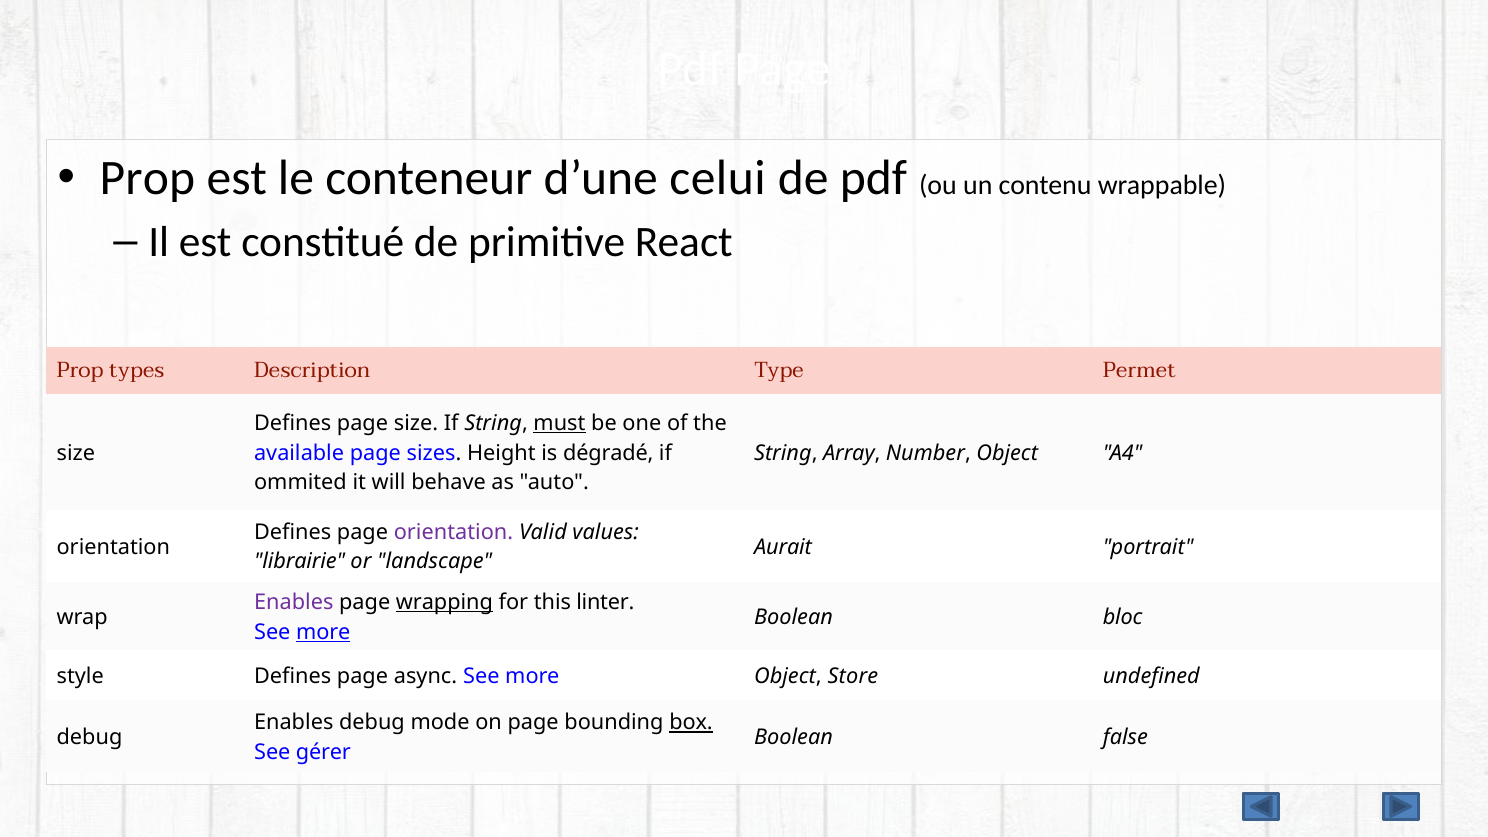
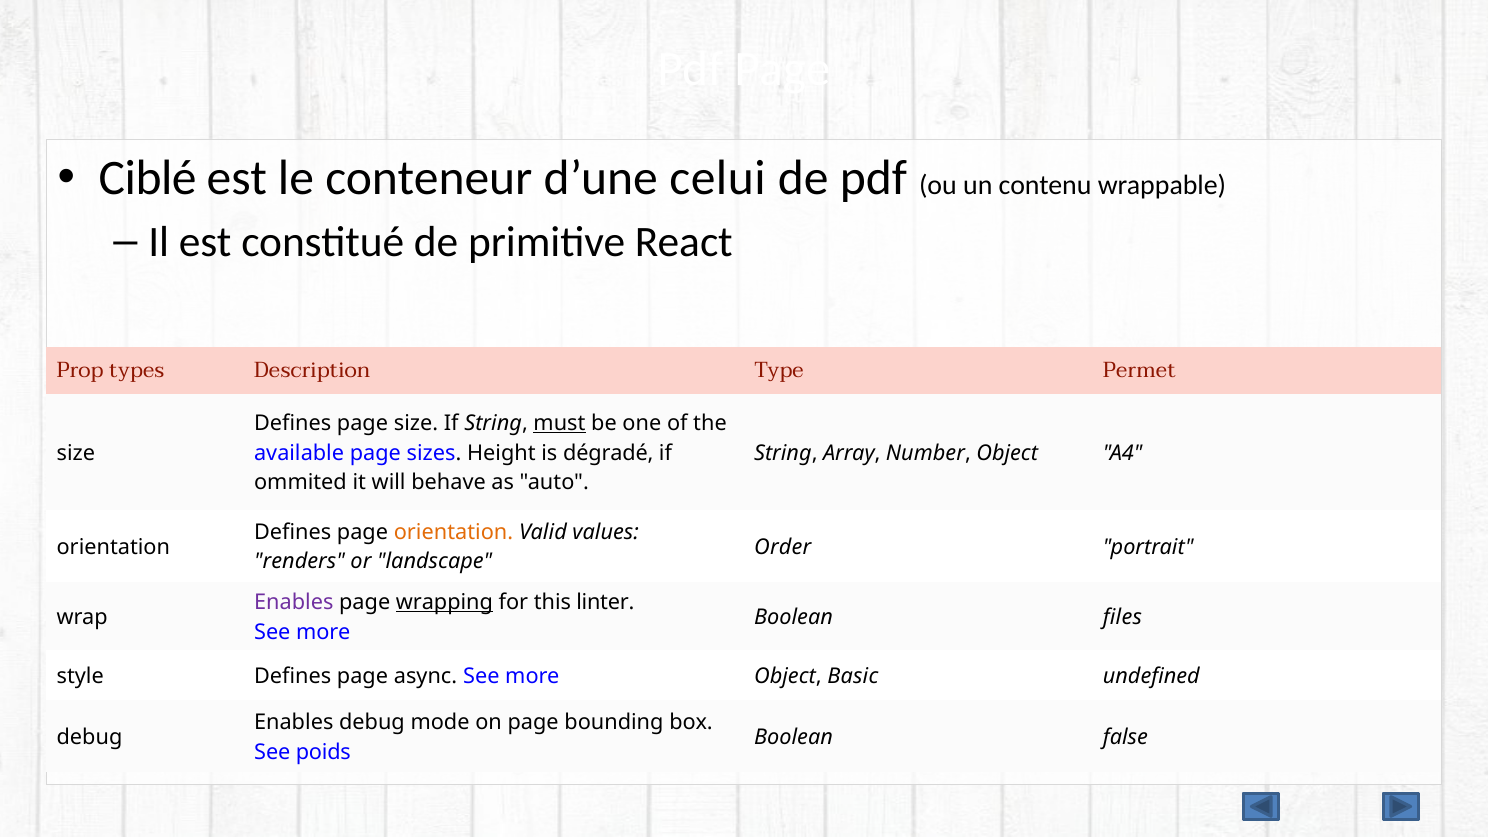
Prop: Prop -> Ciblé (148, 178)
orientation colour: purple -> orange (453, 532)
Aurait: Aurait -> Order (783, 547)
librairie: librairie -> renders (299, 562)
bloc: bloc -> files (1122, 617)
more underline: present -> none (323, 632)
Store: Store -> Basic (853, 676)
box underline: present -> none (691, 723)
gérer: gérer -> poids (323, 752)
